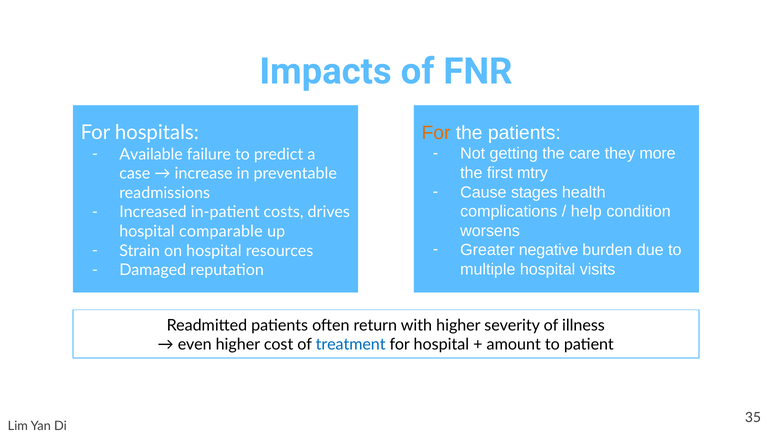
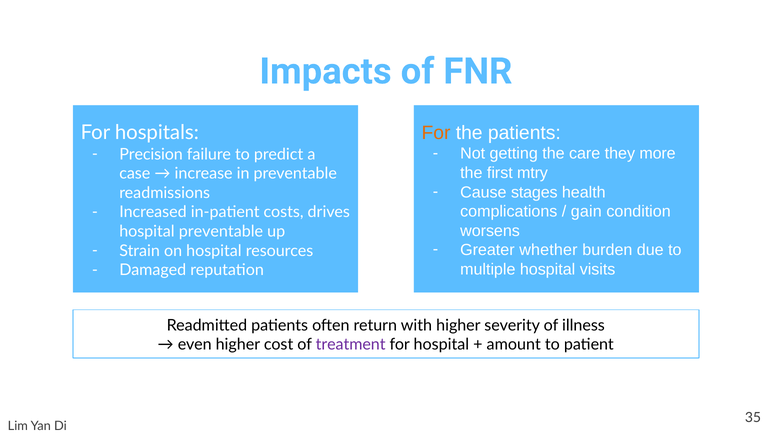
Available: Available -> Precision (151, 154)
help: help -> gain (586, 212)
hospital comparable: comparable -> preventable (221, 232)
negative: negative -> whether (548, 250)
treatment colour: blue -> purple (351, 345)
